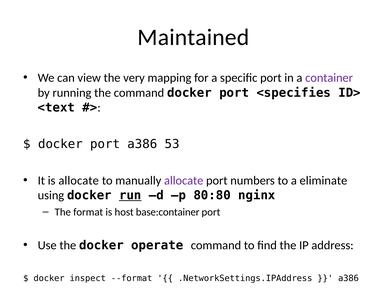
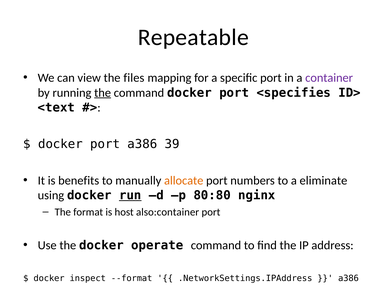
Maintained: Maintained -> Repeatable (193, 37)
very: very -> files (134, 78)
the underline: none -> present (103, 93)
53: 53 -> 39 (172, 144)
is allocate: allocate -> benefits (79, 181)
allocate colour: purple -> orange (184, 181)
base:container: base:container -> also:container (168, 212)
